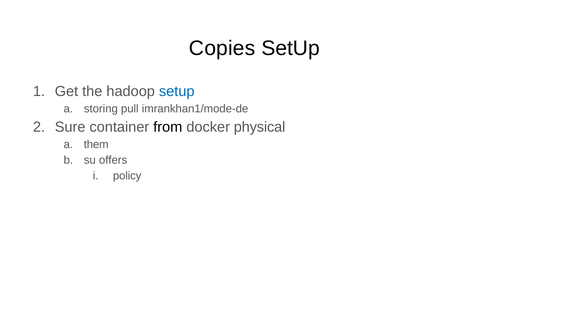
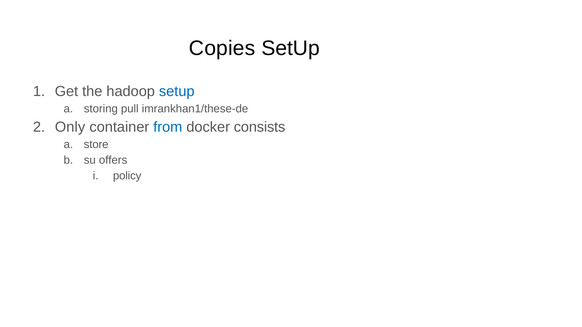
imrankhan1/mode-de: imrankhan1/mode-de -> imrankhan1/these-de (195, 109)
Sure: Sure -> Only (70, 127)
from colour: black -> blue (168, 127)
physical: physical -> consists (260, 127)
them: them -> store (96, 145)
